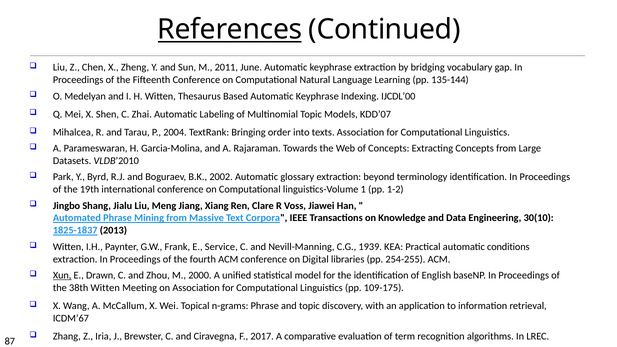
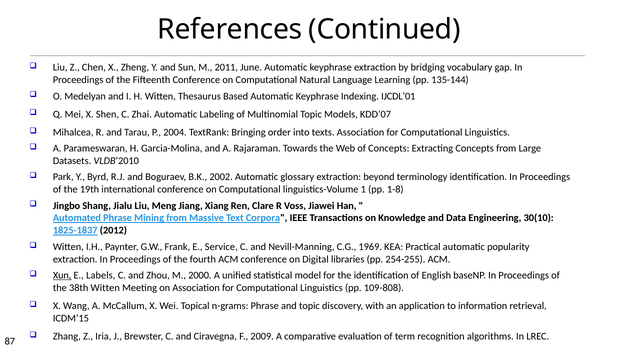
References underline: present -> none (230, 29)
IJCDL’00: IJCDL’00 -> IJCDL’01 (398, 96)
1-2: 1-2 -> 1-8 (395, 189)
2013: 2013 -> 2012 (113, 231)
1939: 1939 -> 1969 (370, 247)
conditions: conditions -> popularity (508, 247)
Drawn: Drawn -> Labels (101, 276)
109-175: 109-175 -> 109-808 (384, 288)
ICDM’67: ICDM’67 -> ICDM’15 (71, 318)
2017: 2017 -> 2009 (262, 336)
